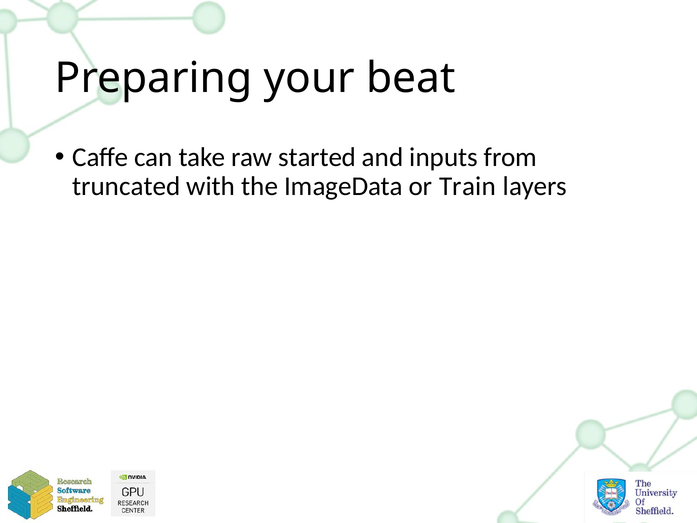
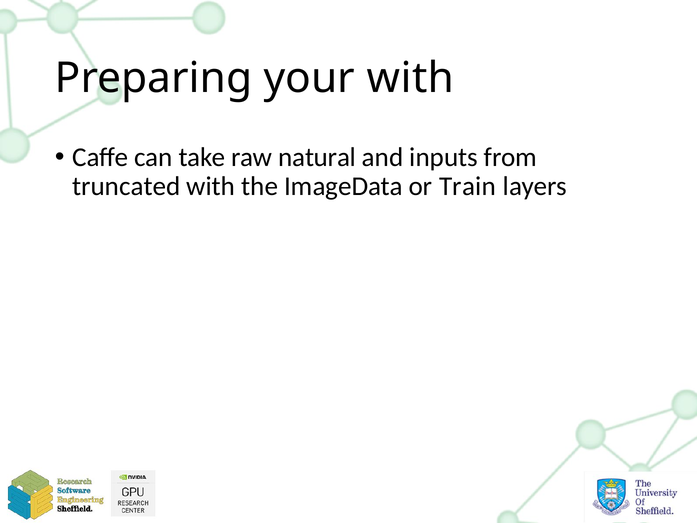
your beat: beat -> with (410, 78)
started: started -> natural (317, 157)
